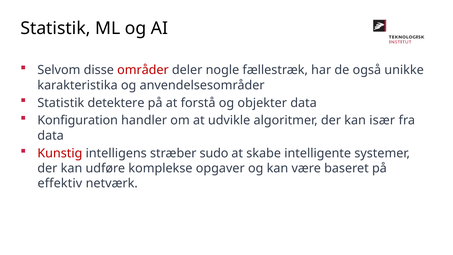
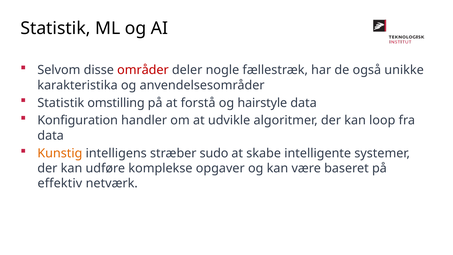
detektere: detektere -> omstilling (116, 103)
objekter: objekter -> hairstyle (262, 103)
især: især -> loop (382, 120)
Kunstig colour: red -> orange (60, 153)
